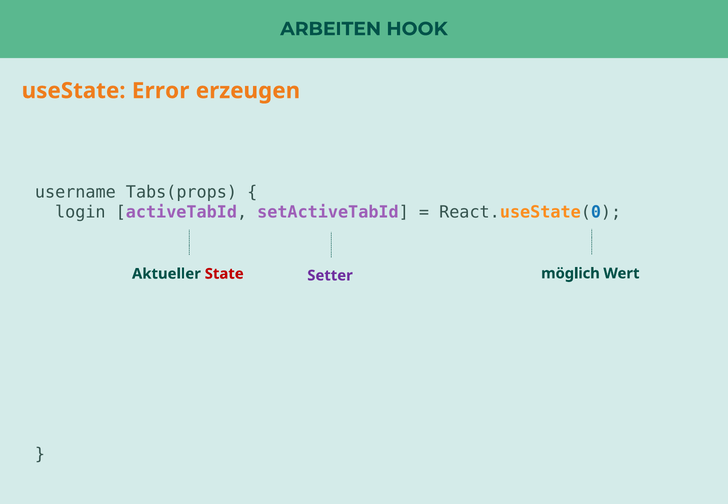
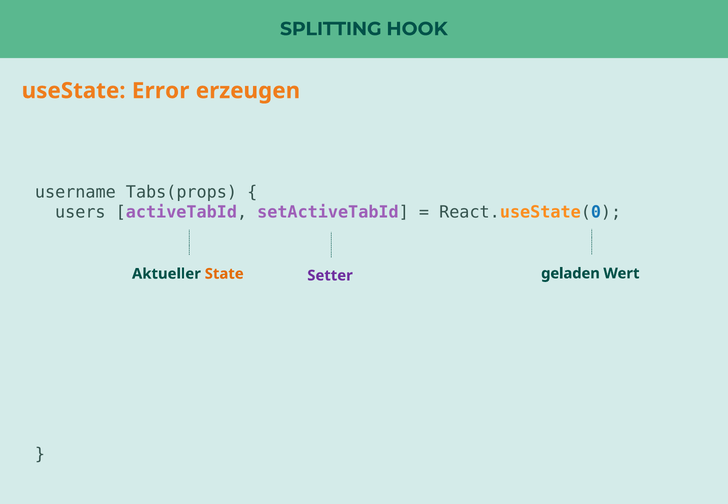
ARBEITEN: ARBEITEN -> SPLITTING (331, 29)
login: login -> users (80, 212)
möglich: möglich -> geladen (570, 273)
State colour: red -> orange (224, 274)
